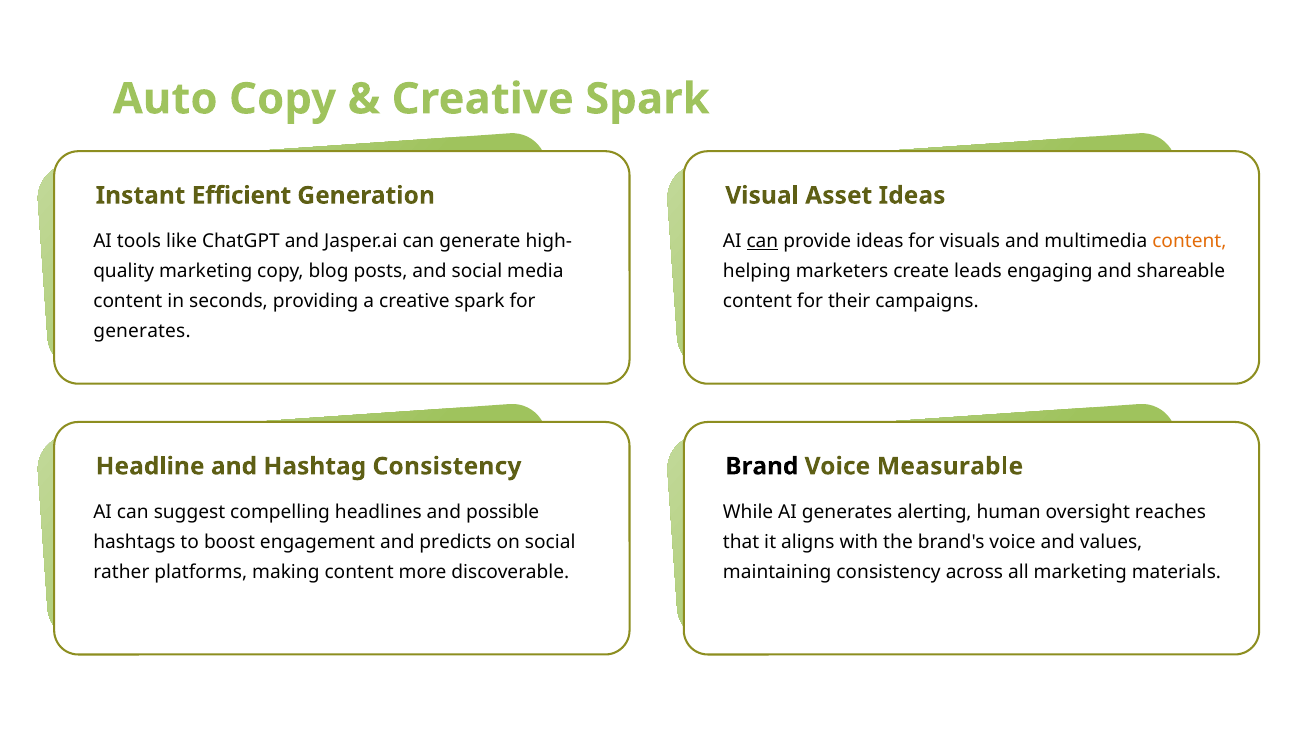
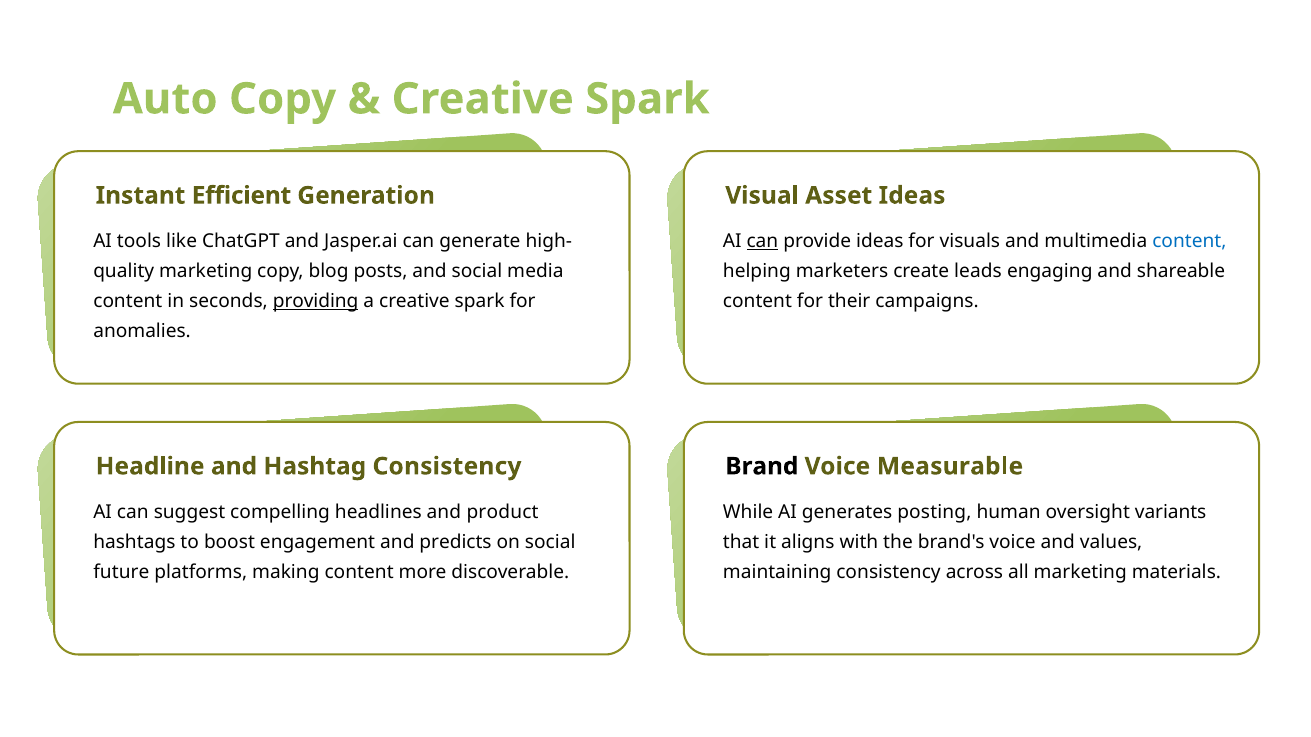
content colour: orange -> blue (1189, 242)
providing underline: none -> present (316, 301)
generates: generates -> anomalies (142, 331)
possible: possible -> product (503, 513)
alerting: alerting -> posting (934, 513)
reaches: reaches -> variants (1171, 513)
rather: rather -> future (121, 572)
